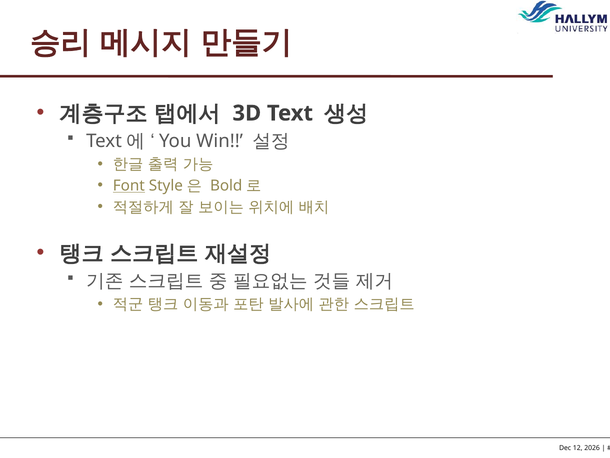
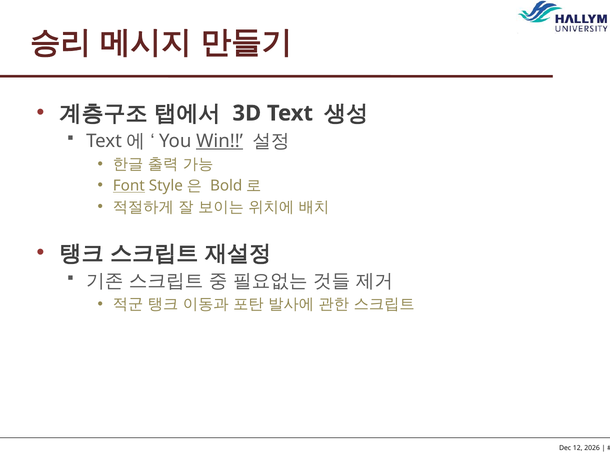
Win underline: none -> present (220, 141)
